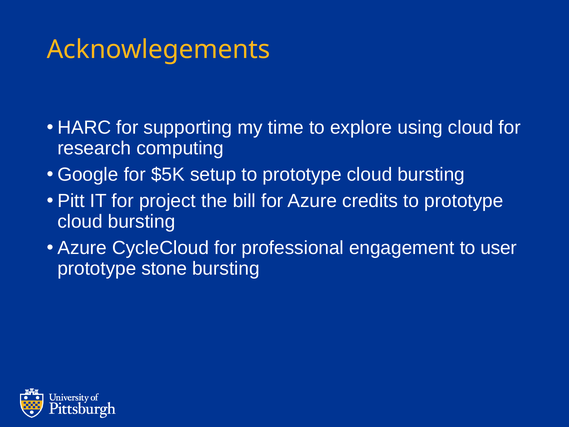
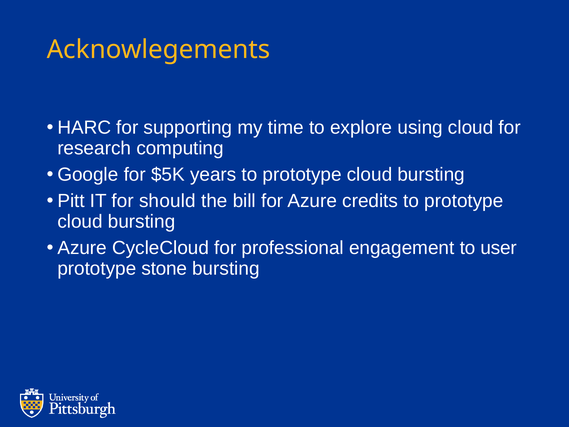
setup: setup -> years (213, 174)
project: project -> should (167, 201)
